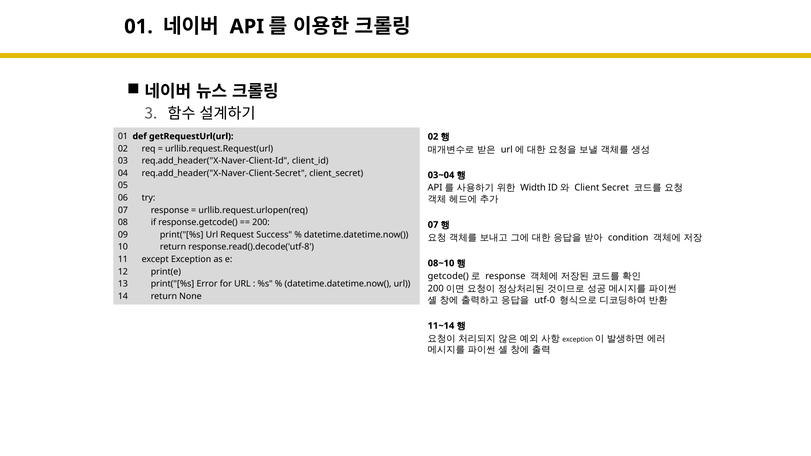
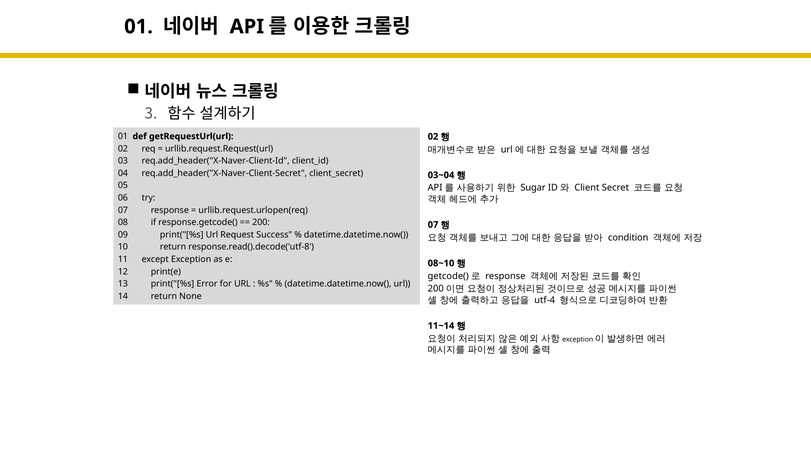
Width: Width -> Sugar (533, 188)
utf-0: utf-0 -> utf-4 (545, 300)
